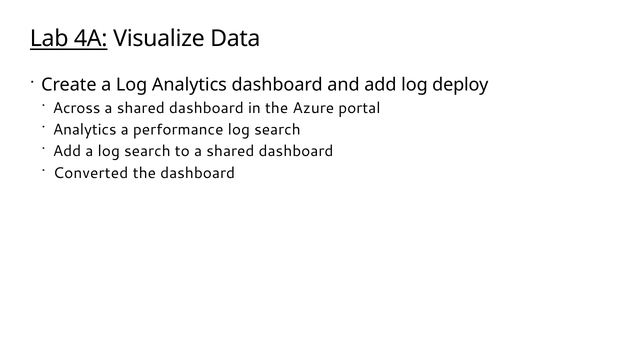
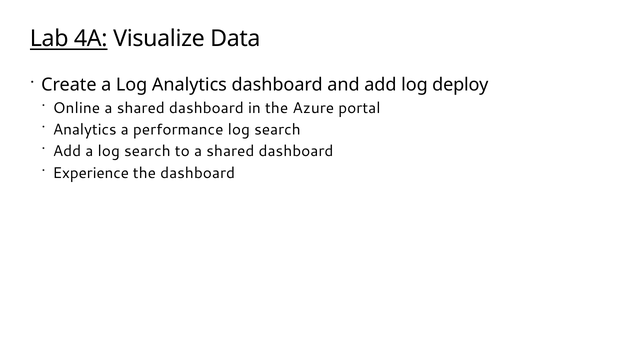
Across: Across -> Online (76, 108)
Converted: Converted -> Experience (91, 173)
